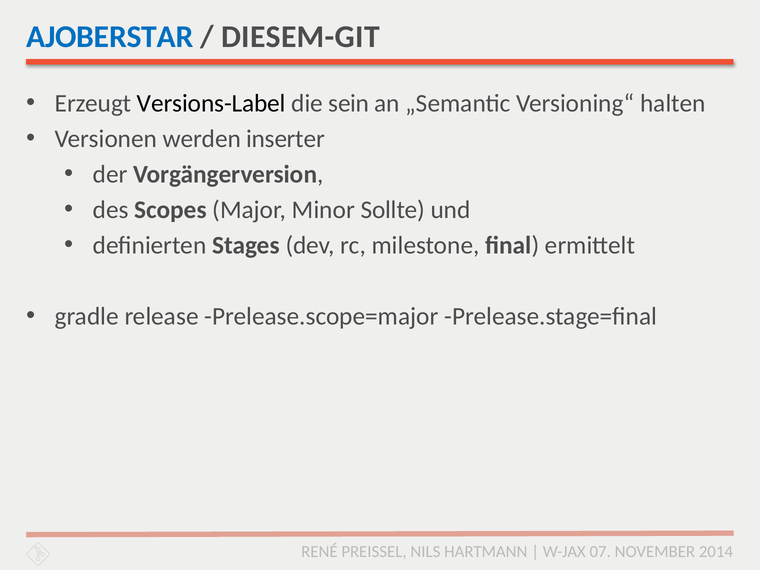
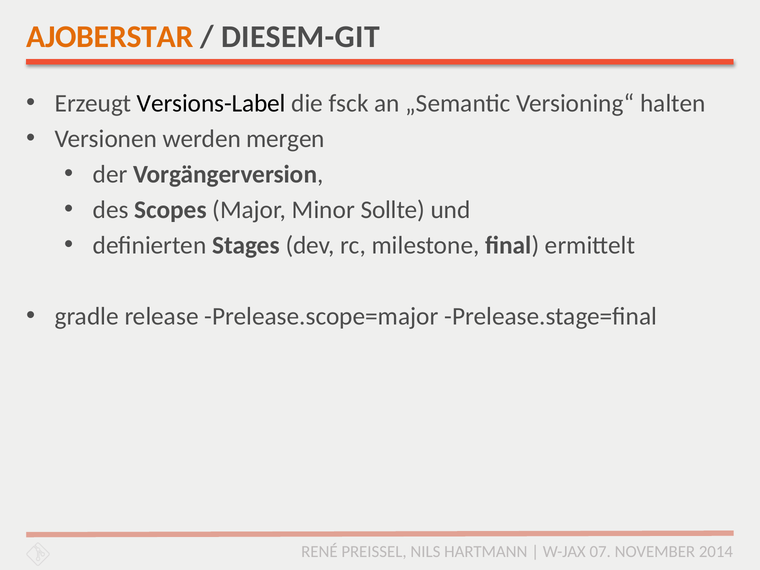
AJOBERSTAR colour: blue -> orange (110, 37)
sein: sein -> fsck (349, 104)
inserter: inserter -> mergen (286, 139)
